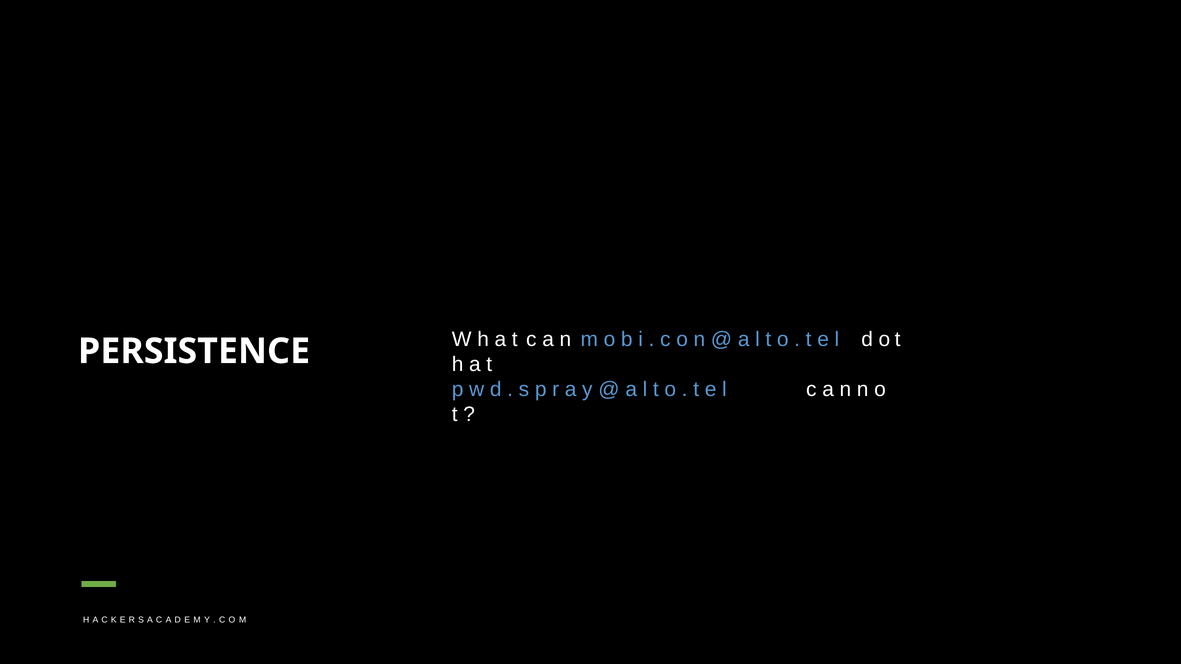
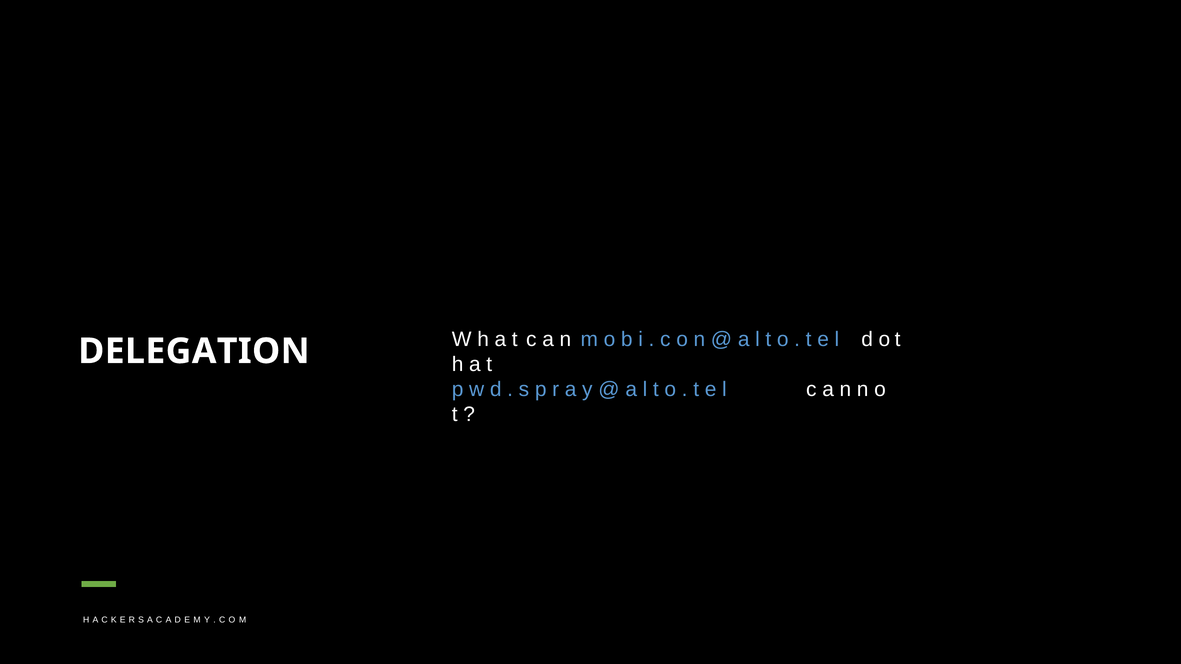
PERSISTENCE: PERSISTENCE -> DELEGATION (194, 351)
